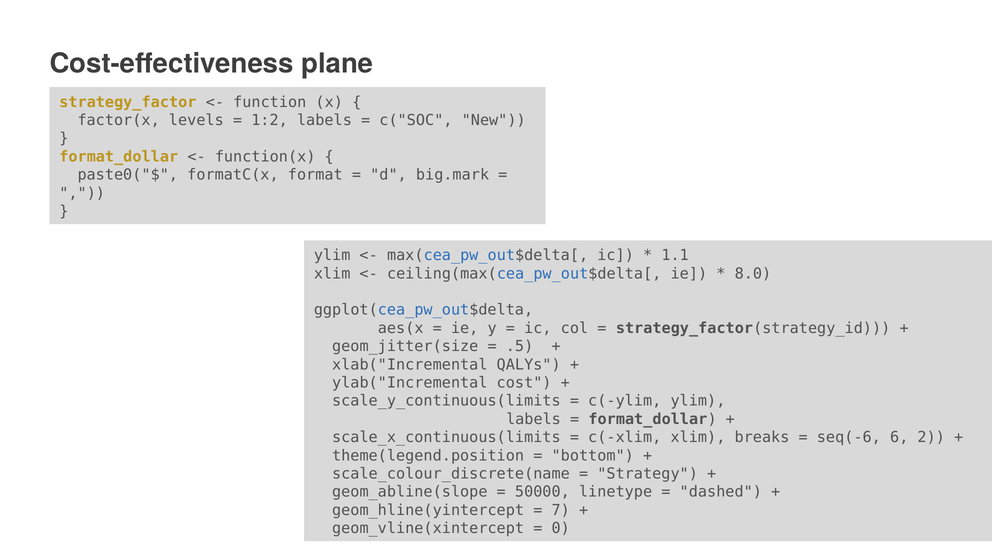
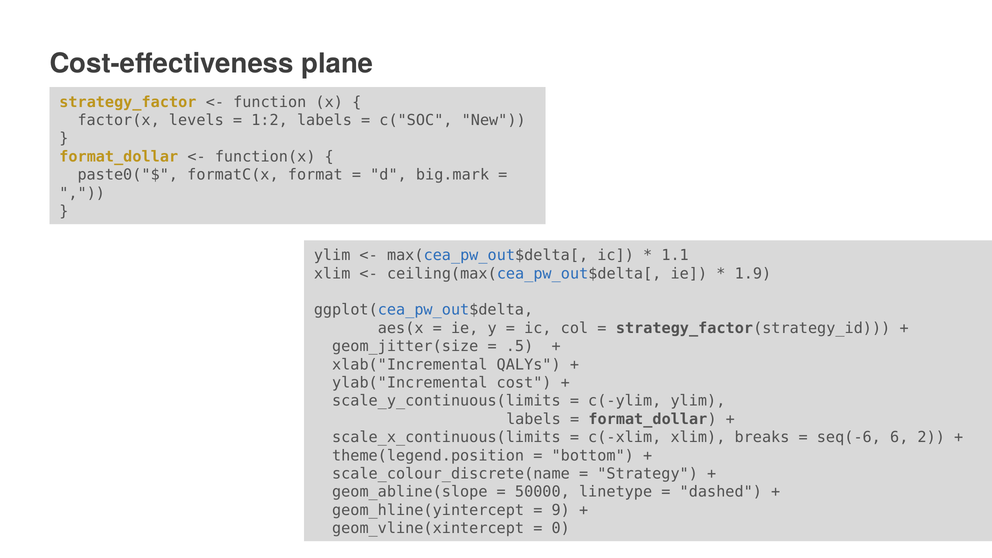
8.0: 8.0 -> 1.9 (753, 274)
7: 7 -> 9 (561, 510)
